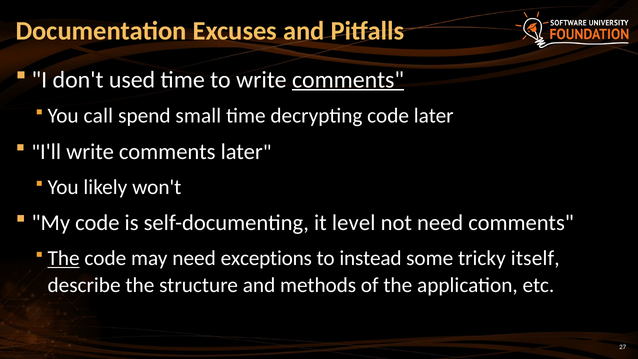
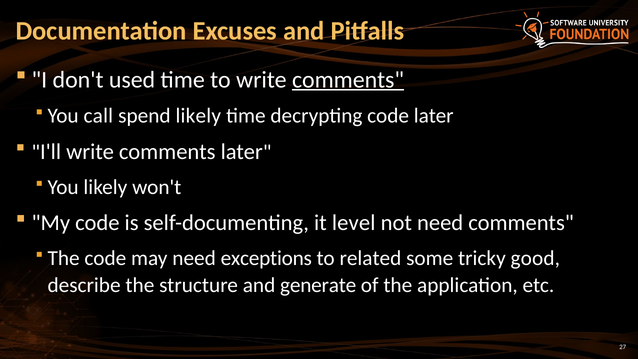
spend small: small -> likely (198, 116)
The underline: present -> none (64, 258)
instead: instead -> related (370, 258)
itself: itself -> good (535, 258)
methods: methods -> generate (318, 285)
